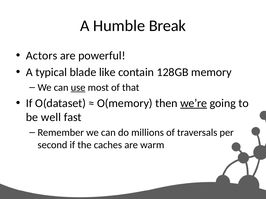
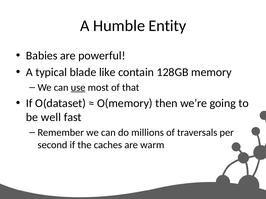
Break: Break -> Entity (167, 26)
Actors: Actors -> Babies (42, 56)
we’re underline: present -> none (194, 103)
